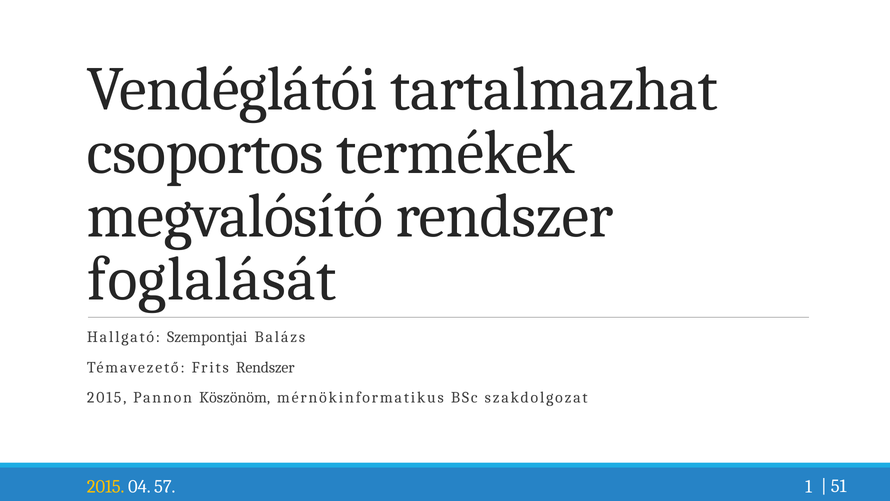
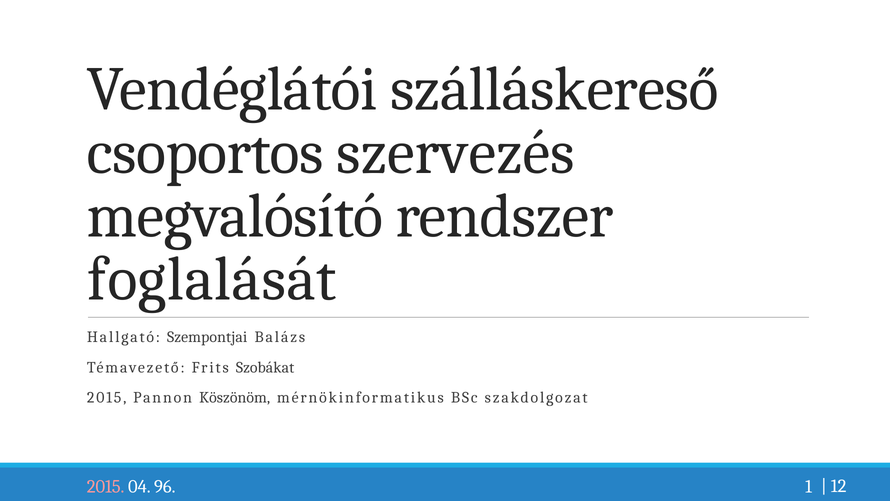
tartalmazhat: tartalmazhat -> szálláskereső (554, 89)
termékek: termékek -> szervezés (455, 152)
Frits Rendszer: Rendszer -> Szobákat (265, 367)
2015 colour: yellow -> pink (106, 486)
57: 57 -> 96 (165, 486)
51: 51 -> 12 (839, 486)
